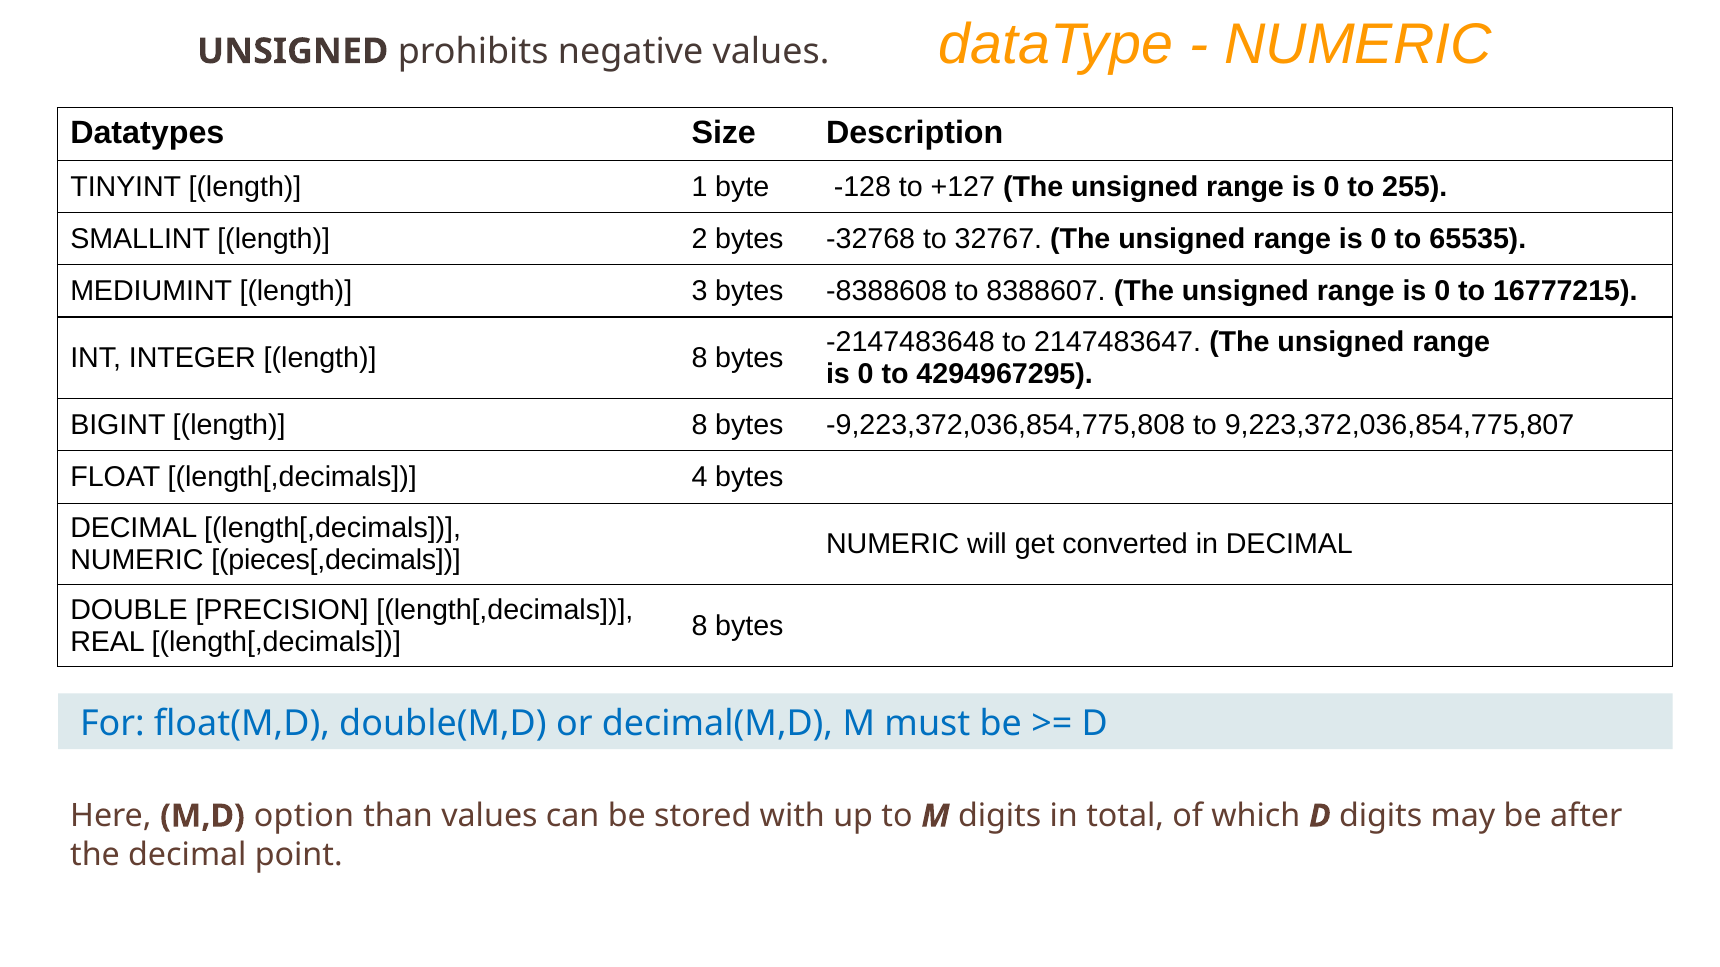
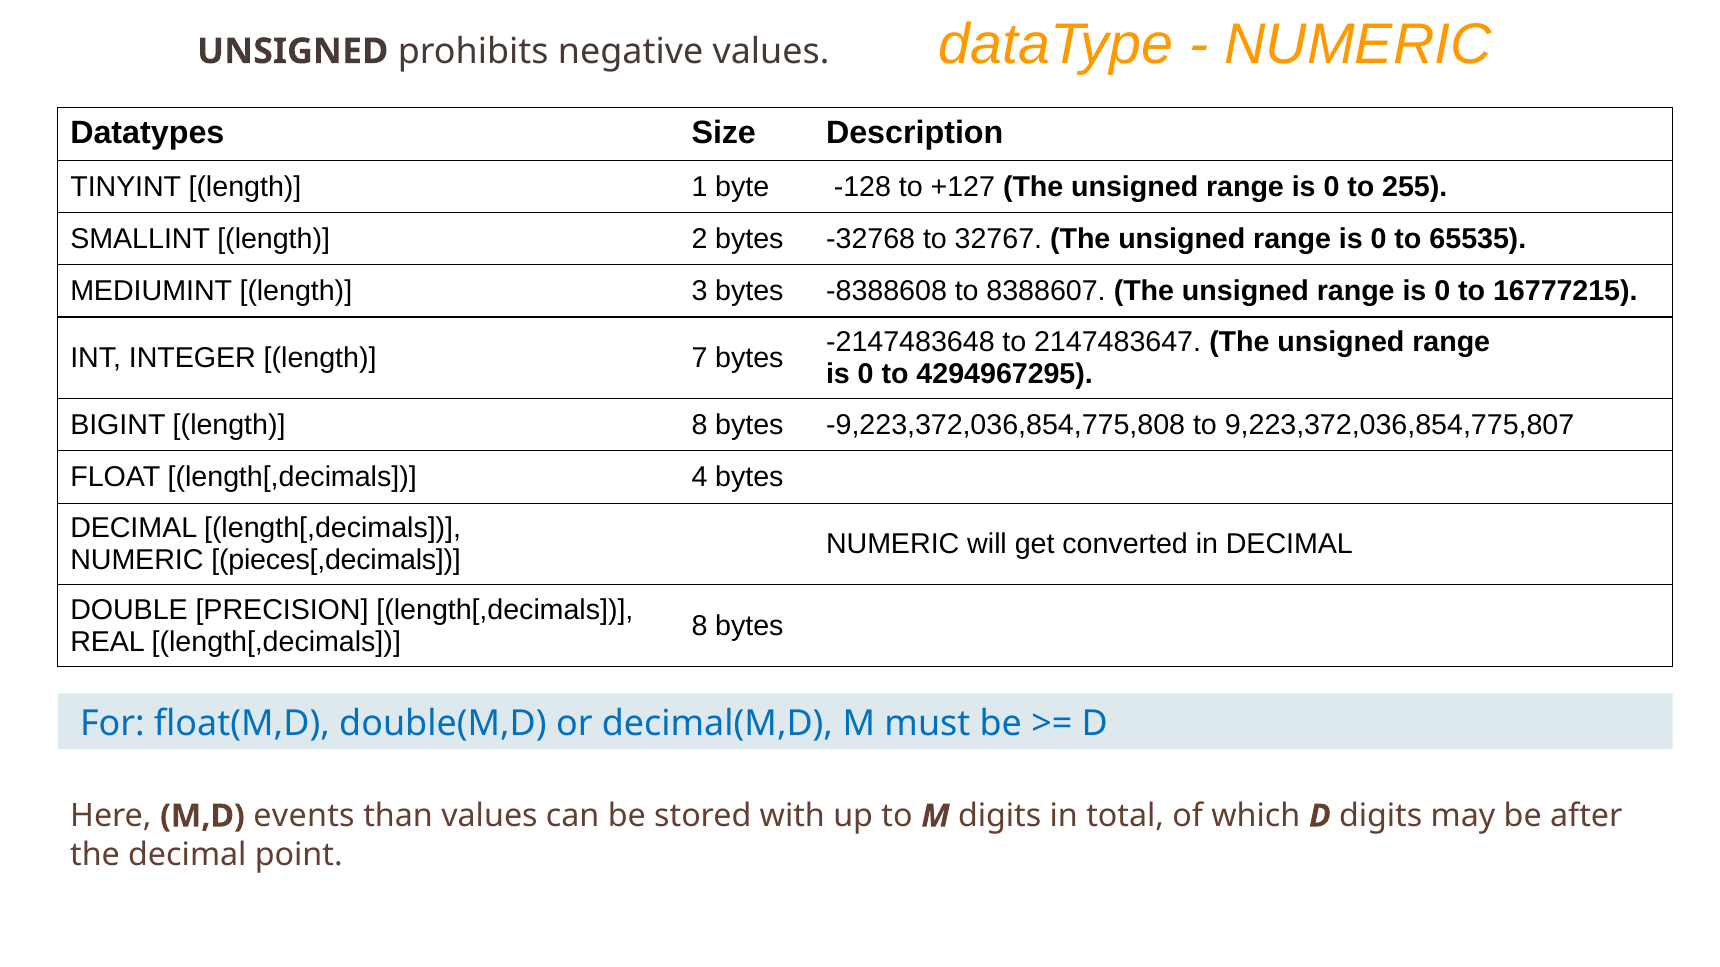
INTEGER length 8: 8 -> 7 (700, 358)
option: option -> events (304, 816)
